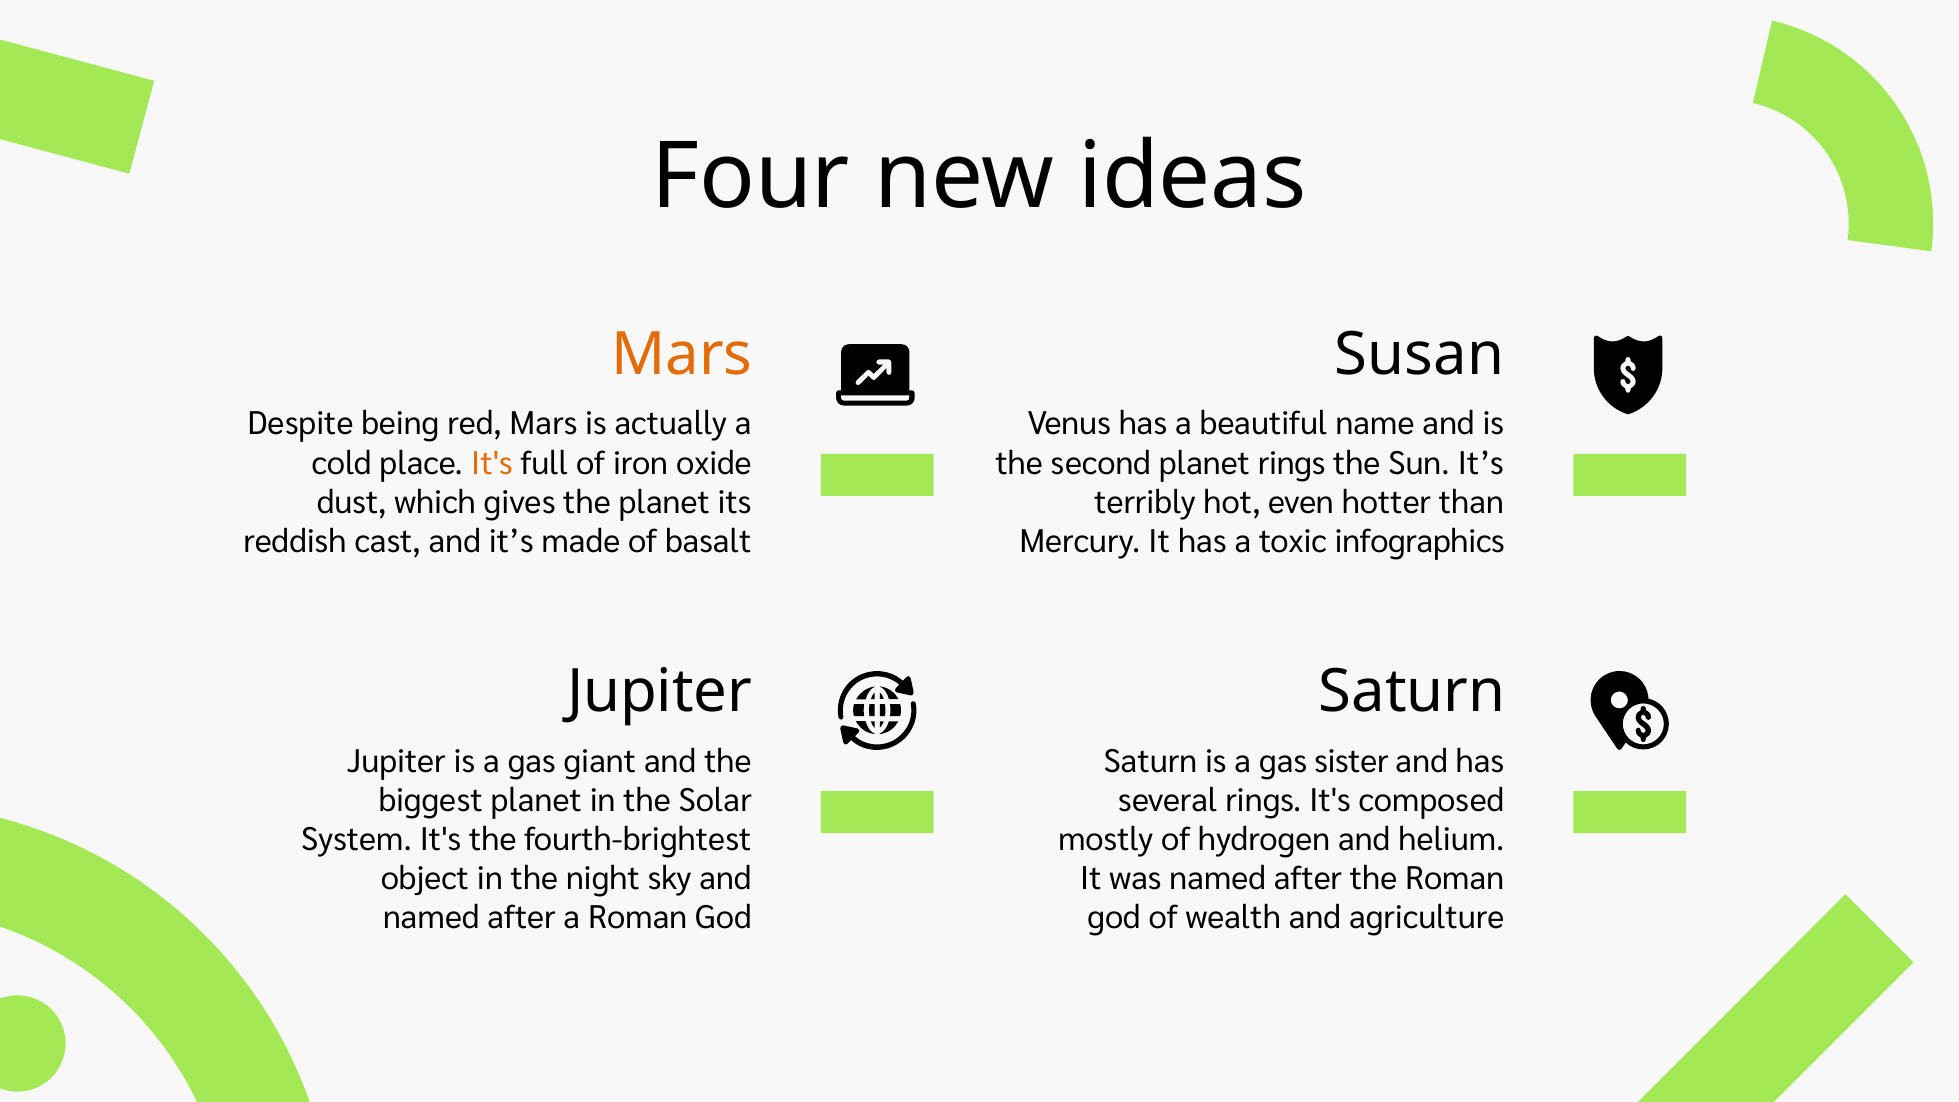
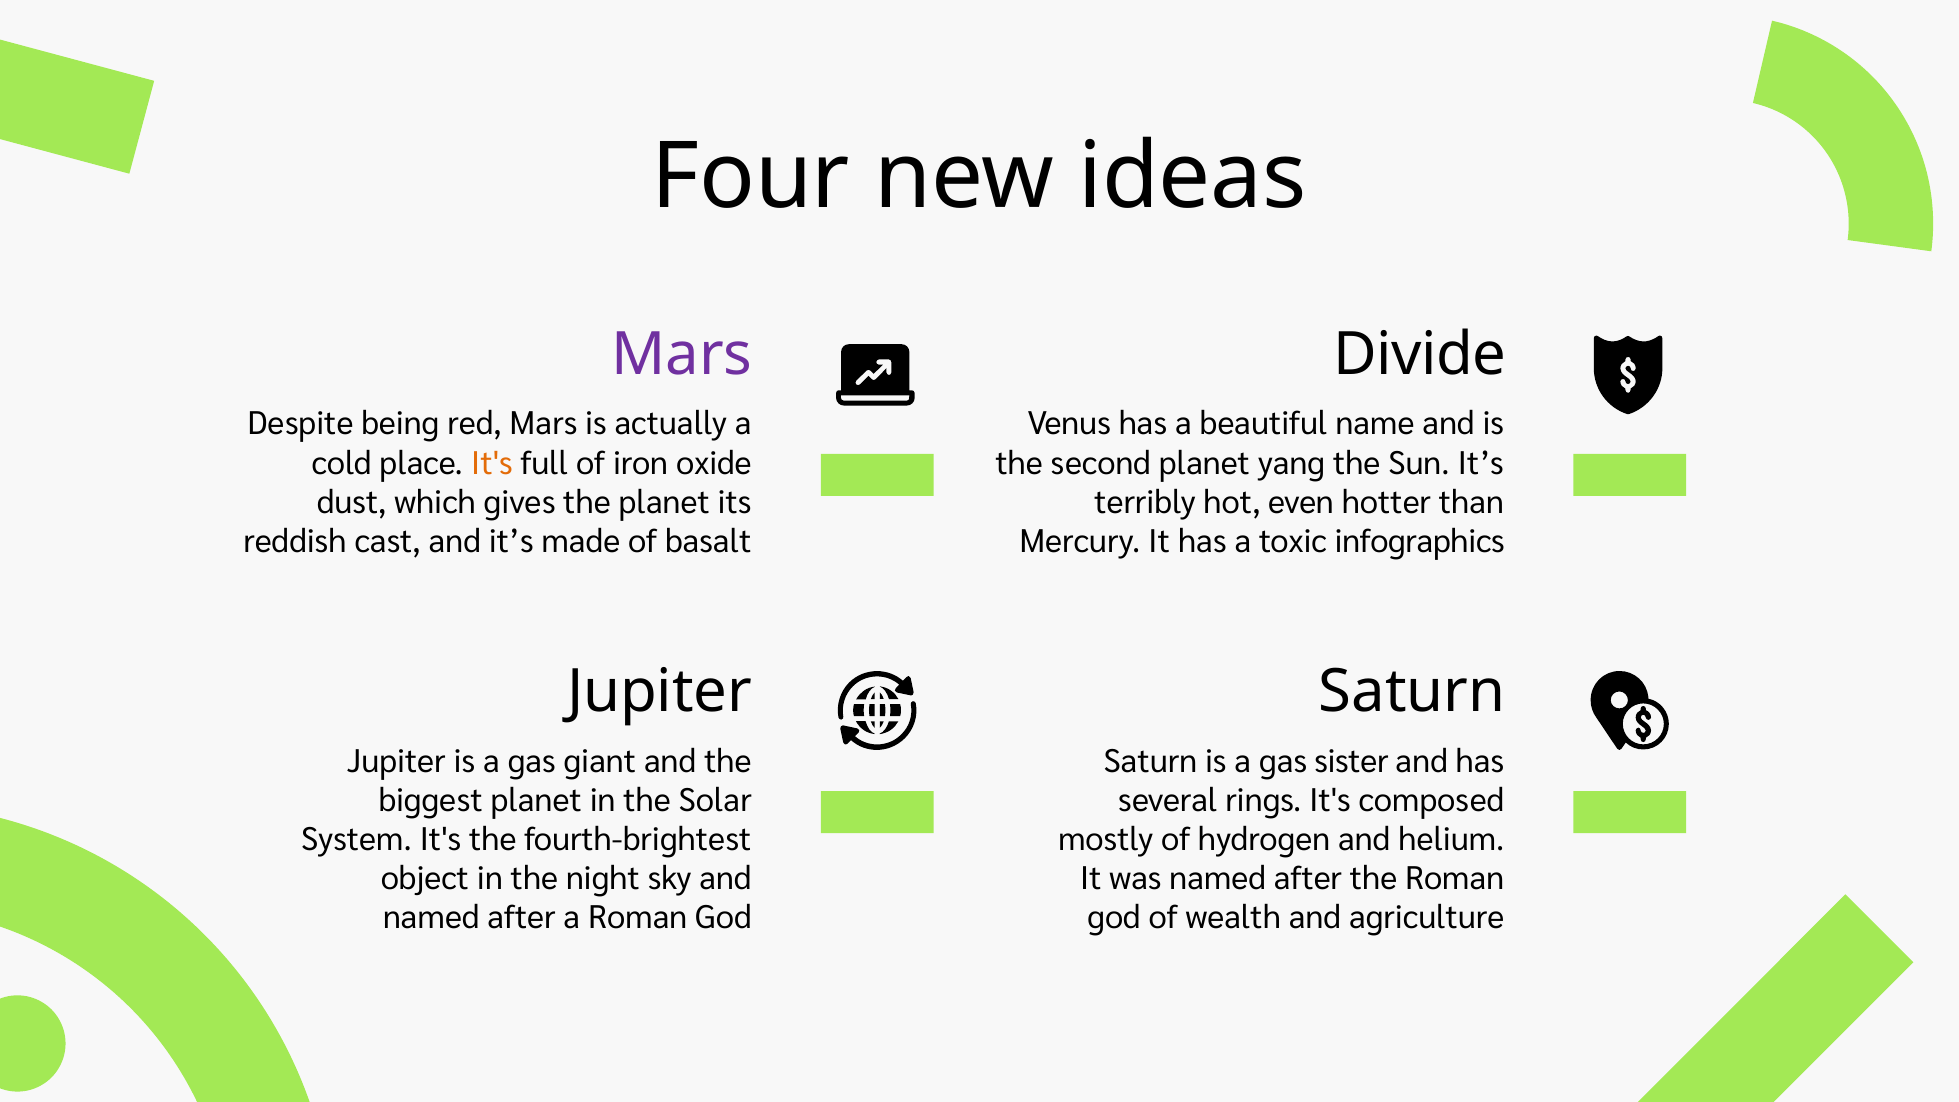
Mars colour: orange -> purple (682, 355)
Susan: Susan -> Divide (1420, 355)
planet rings: rings -> yang (1292, 463)
